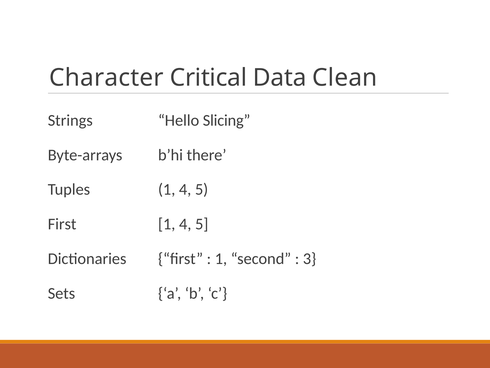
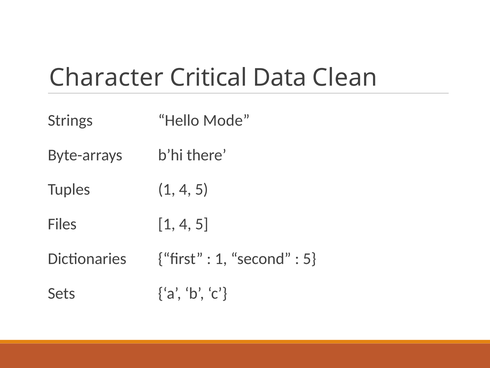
Slicing: Slicing -> Mode (226, 120)
First: First -> Files (62, 224)
3: 3 -> 5 (310, 258)
